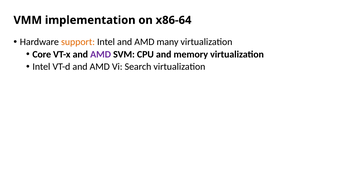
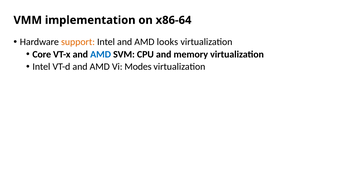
many: many -> looks (167, 42)
AMD colour: purple -> blue (101, 54)
Search: Search -> Modes (138, 67)
